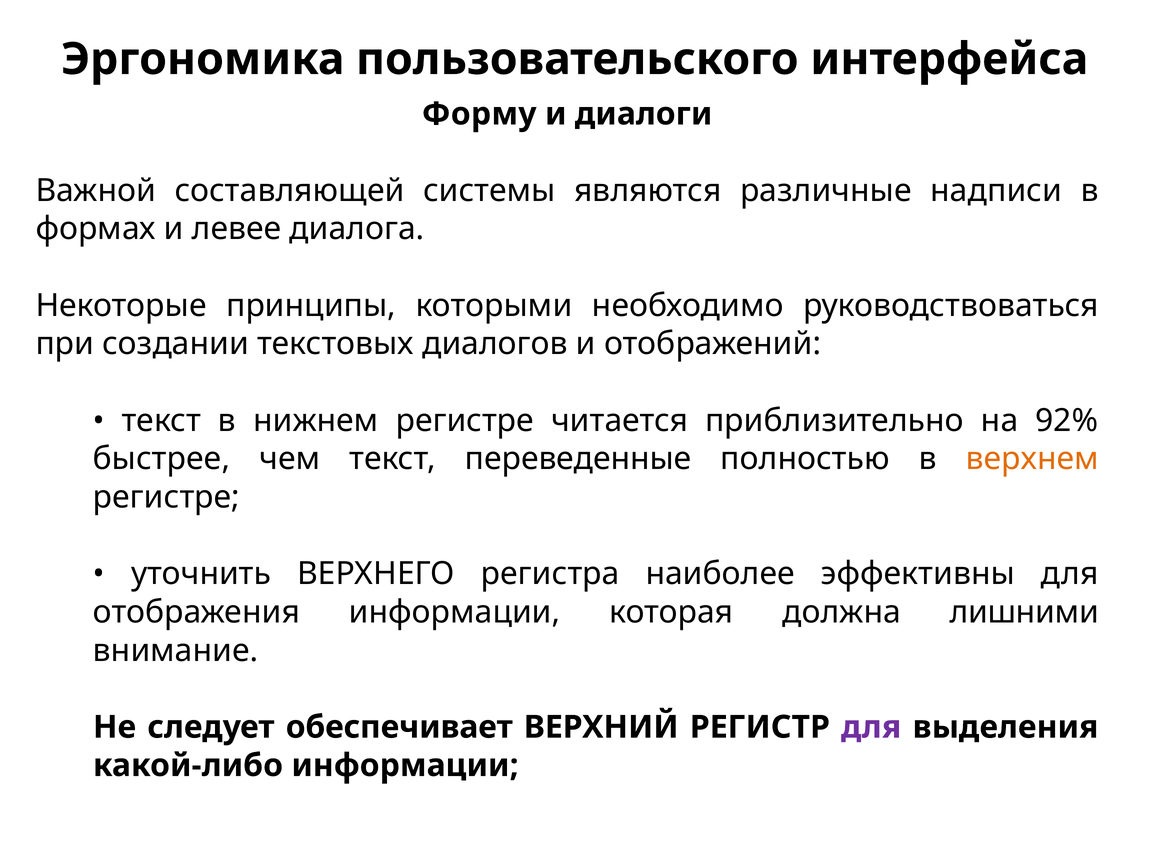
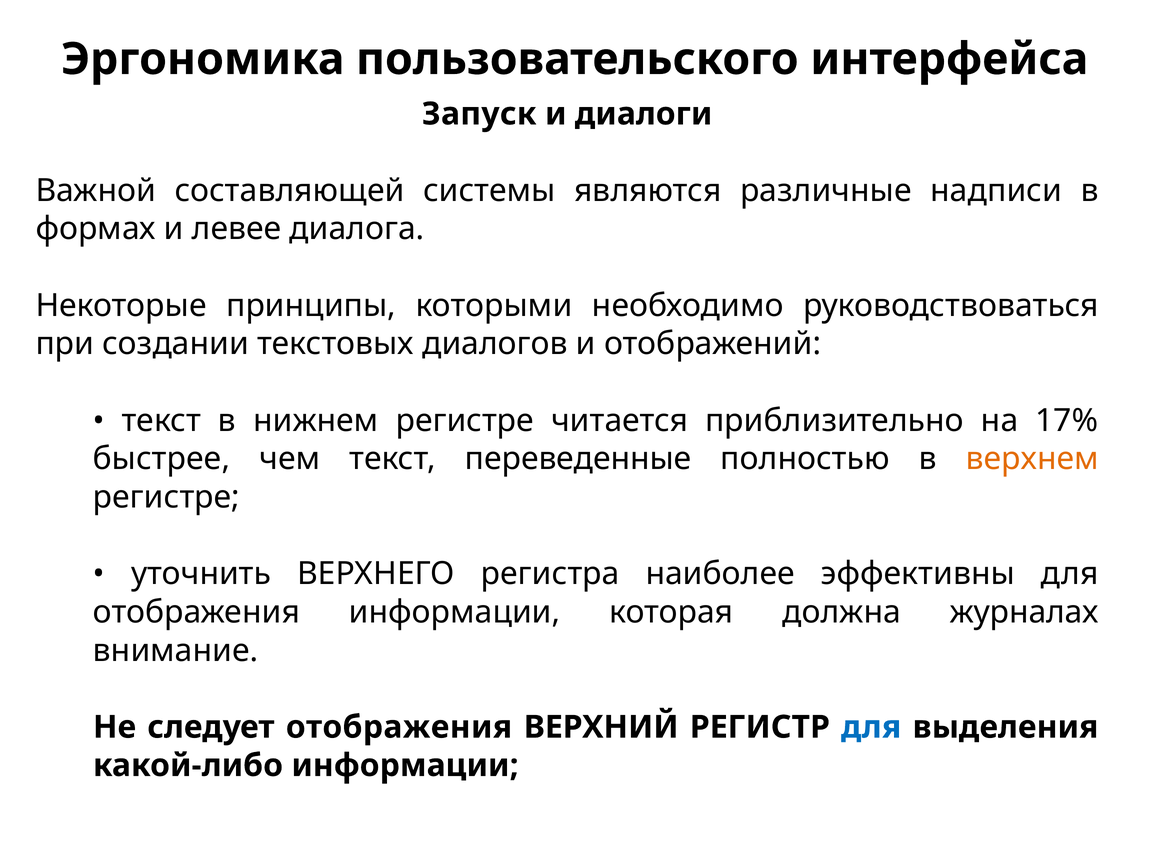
Форму: Форму -> Запуск (479, 114)
92%: 92% -> 17% (1067, 420)
лишними: лишними -> журналах (1024, 612)
следует обеспечивает: обеспечивает -> отображения (399, 727)
для colour: purple -> blue (871, 727)
